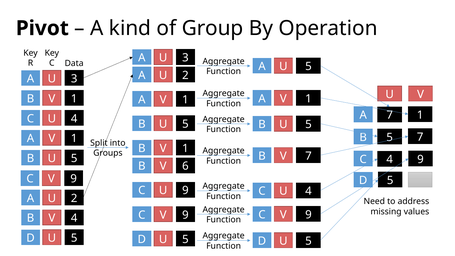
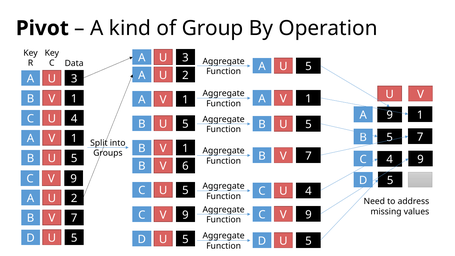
7: 7 -> 9 (390, 115)
9: 9 -> 5 (185, 191)
4: 4 -> 7 (74, 218)
